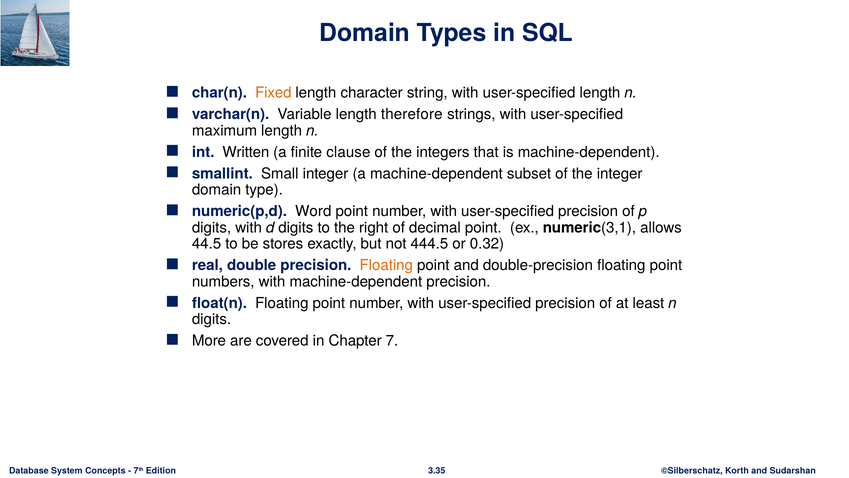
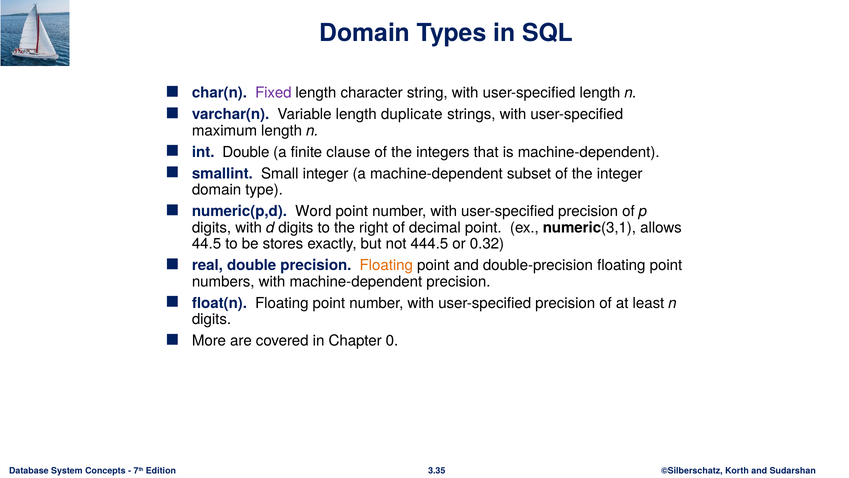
Fixed colour: orange -> purple (273, 93)
therefore: therefore -> duplicate (412, 114)
int Written: Written -> Double (246, 152)
7: 7 -> 0 (392, 341)
